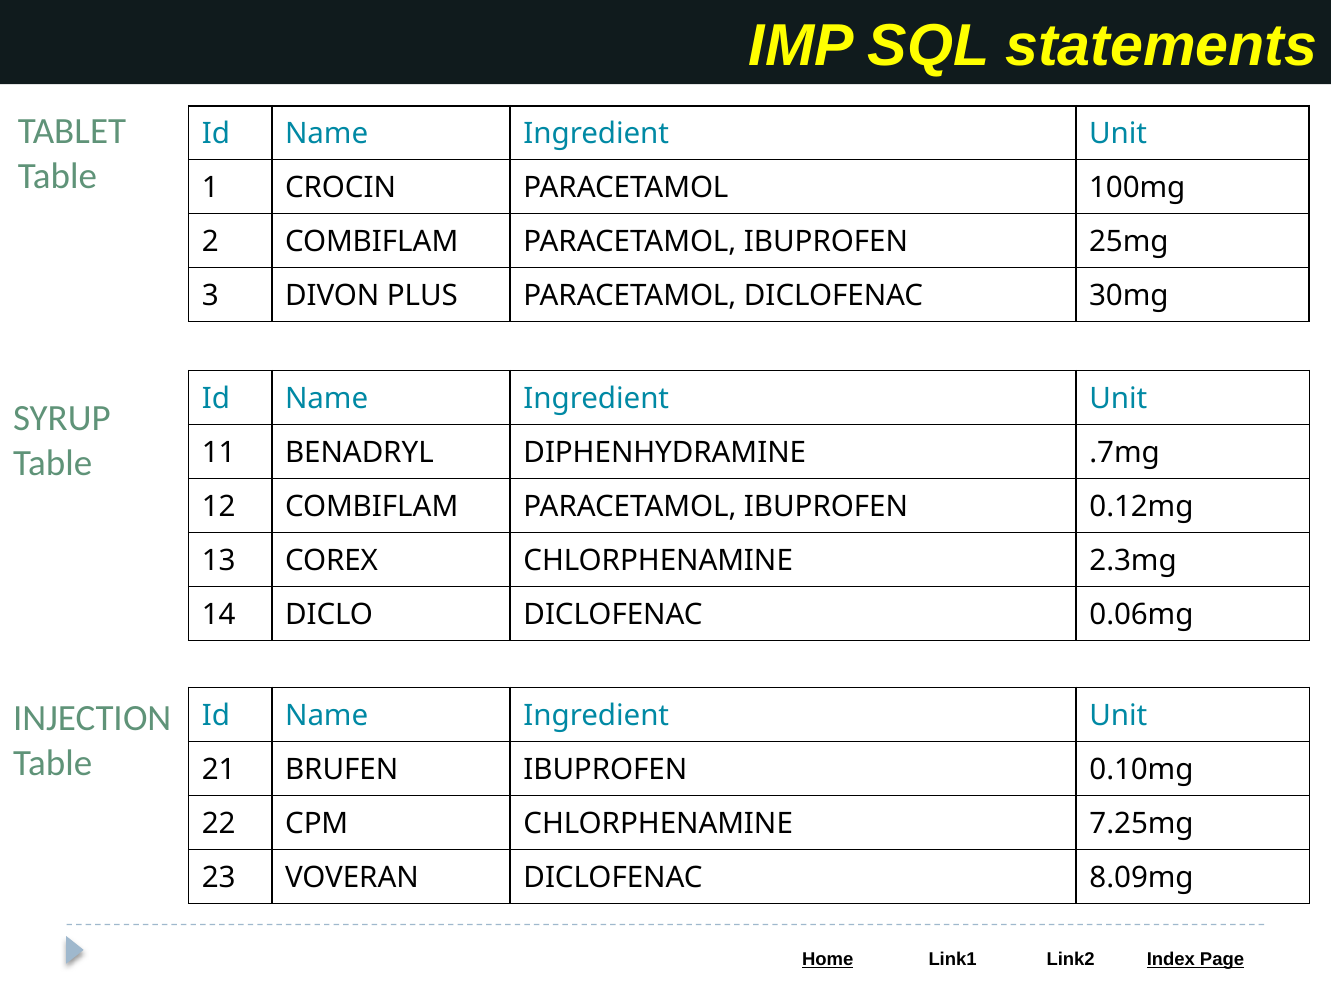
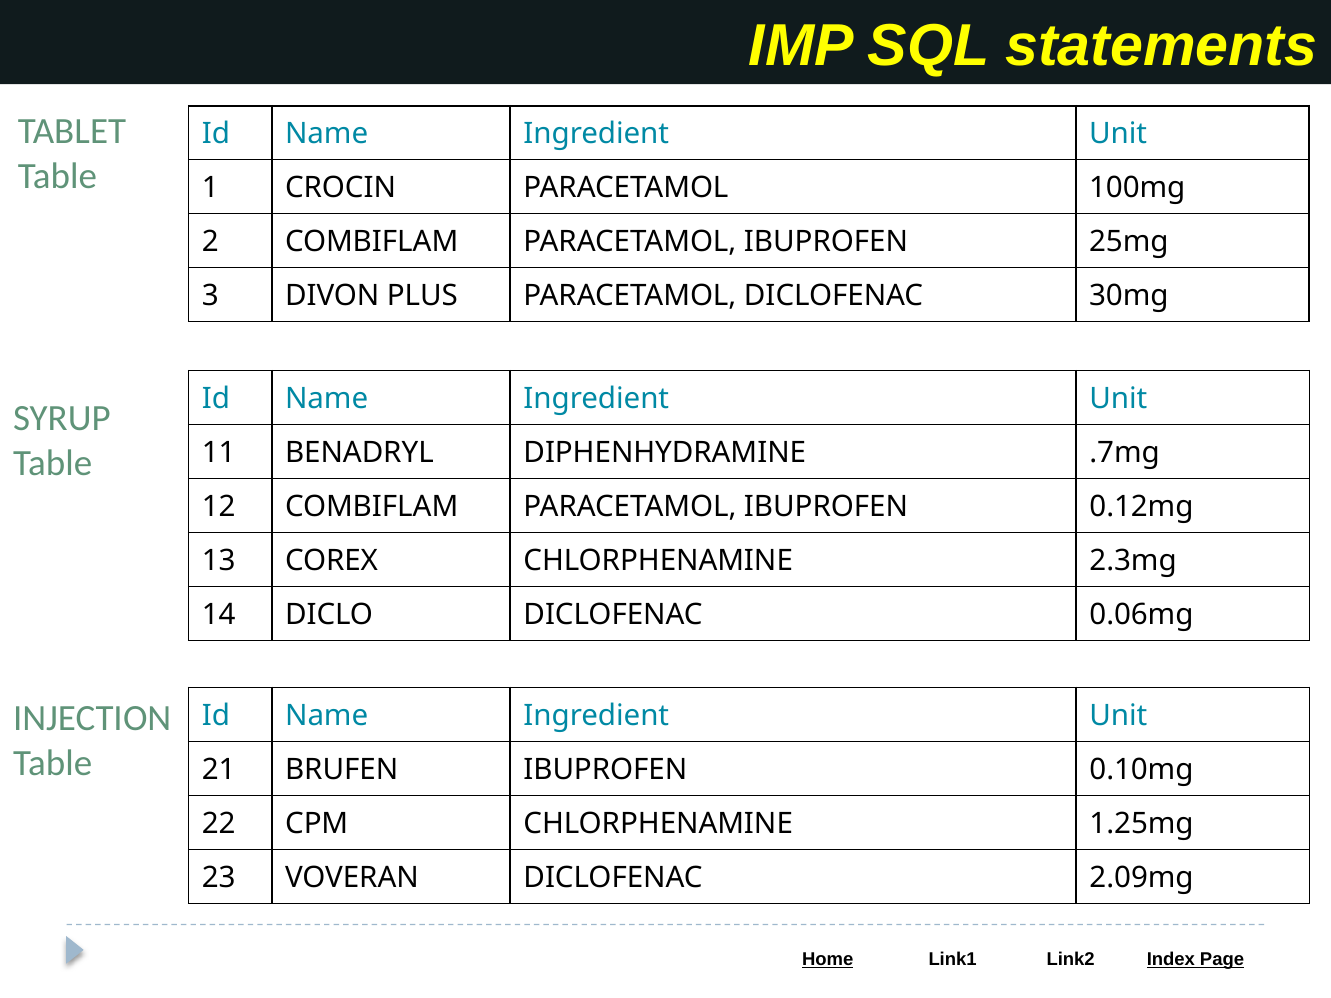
7.25mg: 7.25mg -> 1.25mg (1142, 824)
8.09mg: 8.09mg -> 2.09mg (1142, 878)
